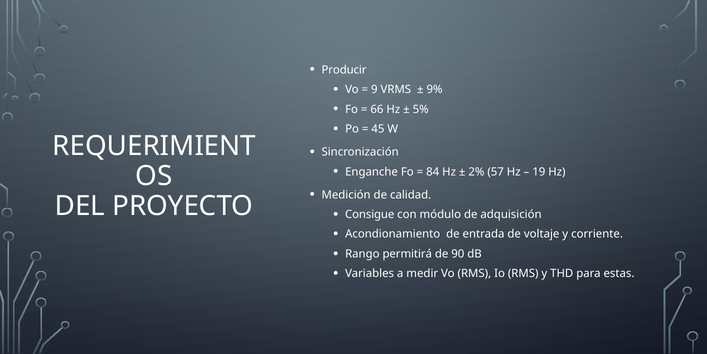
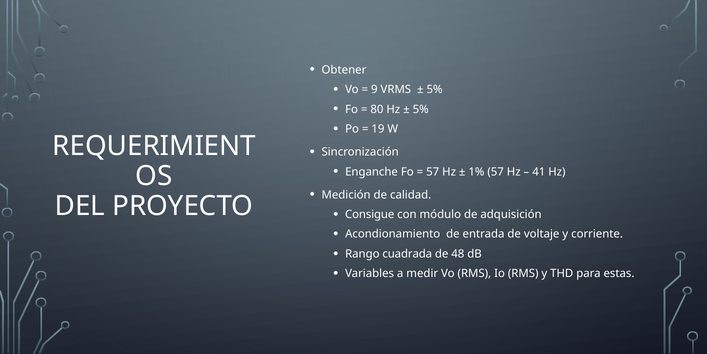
Producir: Producir -> Obtener (344, 70)
9%: 9% -> 5% (435, 89)
66: 66 -> 80 (377, 109)
45: 45 -> 19 (378, 129)
84: 84 -> 57 (433, 172)
2%: 2% -> 1% (476, 172)
19: 19 -> 41 (539, 172)
permitirá: permitirá -> cuadrada (407, 254)
90: 90 -> 48 (458, 254)
